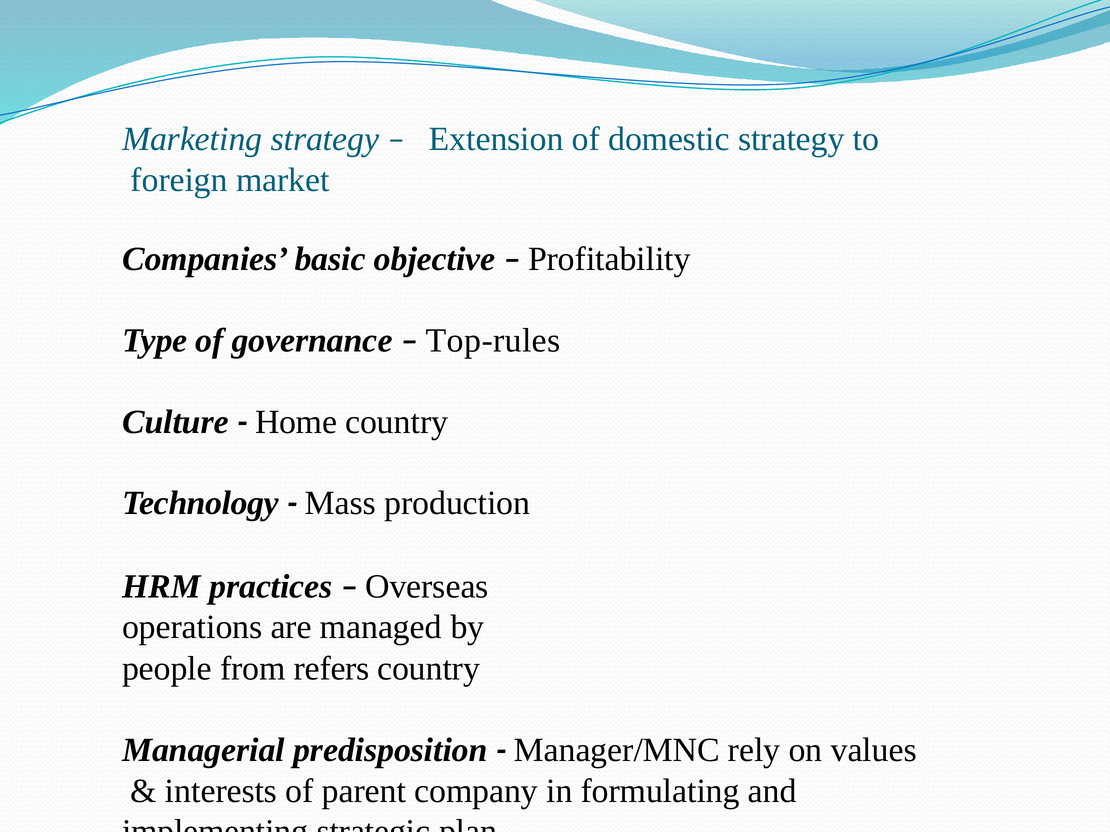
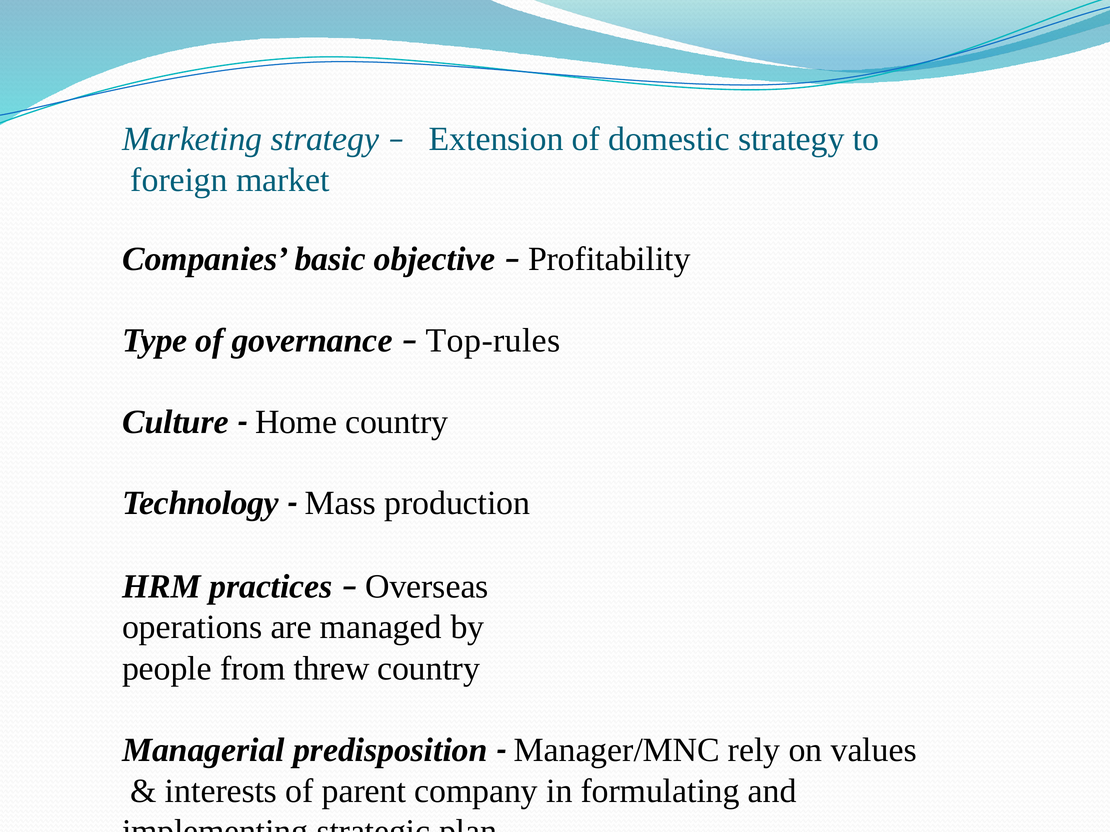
refers: refers -> threw (332, 669)
